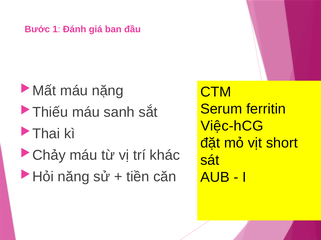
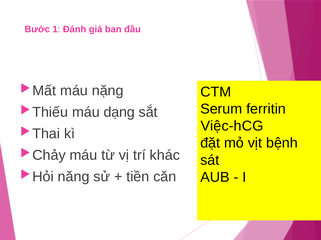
sanh: sanh -> dạng (119, 112)
short: short -> bệnh (282, 143)
